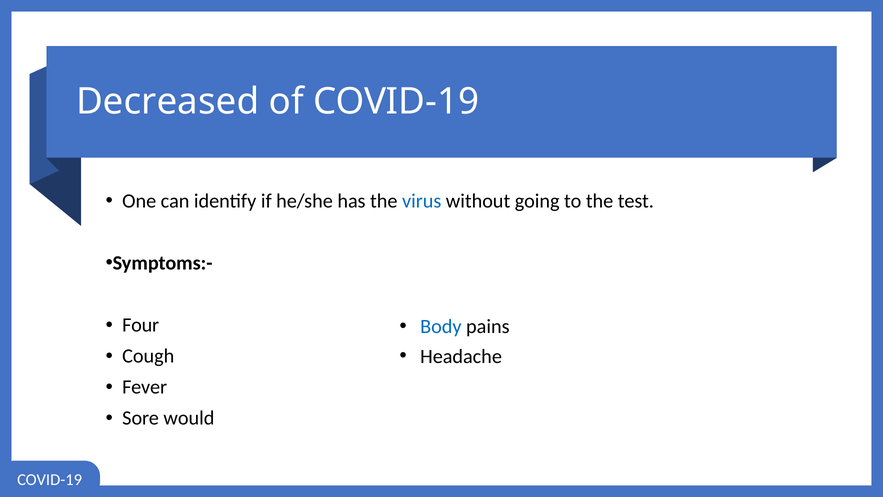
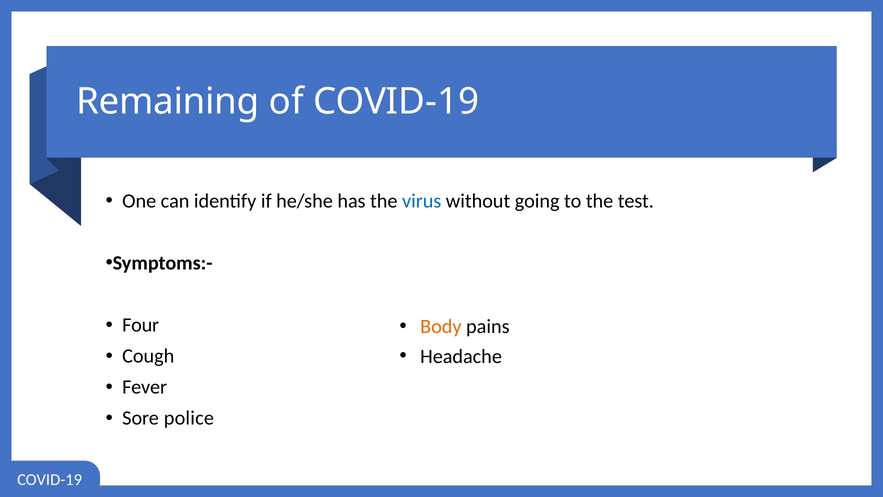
Decreased: Decreased -> Remaining (168, 102)
Body colour: blue -> orange (441, 326)
would: would -> police (189, 418)
